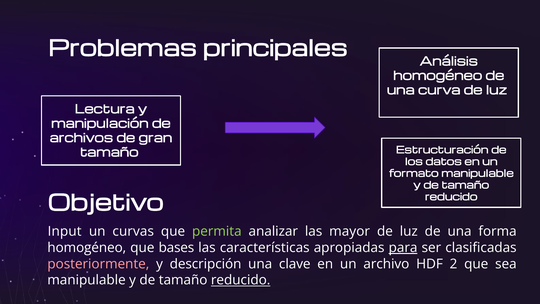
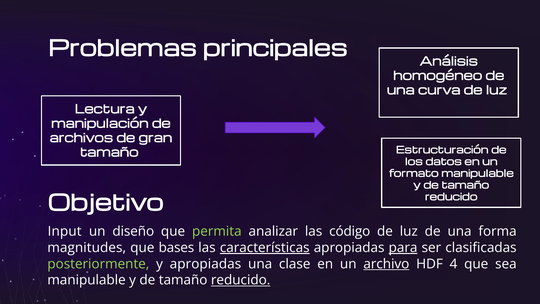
curvas: curvas -> diseño (133, 231)
mayor: mayor -> código (350, 231)
homogéneo: homogéneo -> magnitudes (87, 247)
características underline: none -> present (265, 247)
posteriormente colour: pink -> light green (98, 264)
y descripción: descripción -> apropiadas (205, 264)
clave: clave -> clase (295, 264)
archivo underline: none -> present (386, 264)
2: 2 -> 4 (454, 264)
